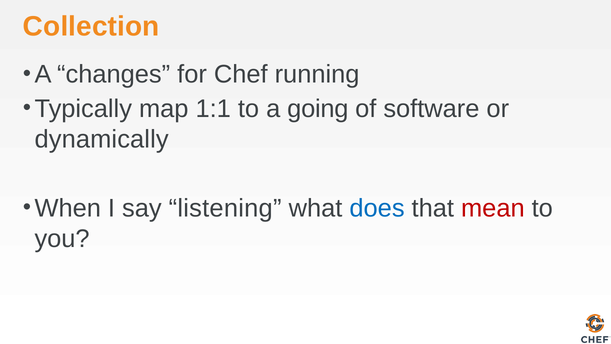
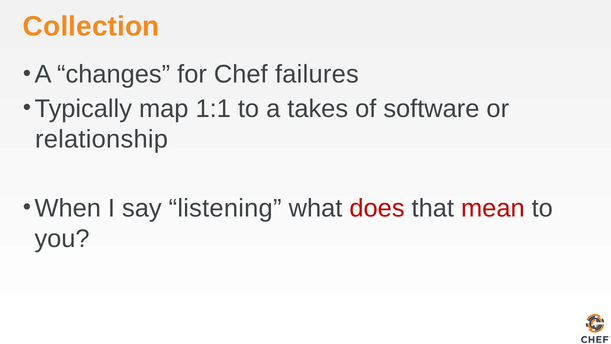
running: running -> failures (317, 74)
going: going -> takes (318, 109)
dynamically: dynamically -> relationship (102, 139)
does colour: blue -> red (377, 208)
